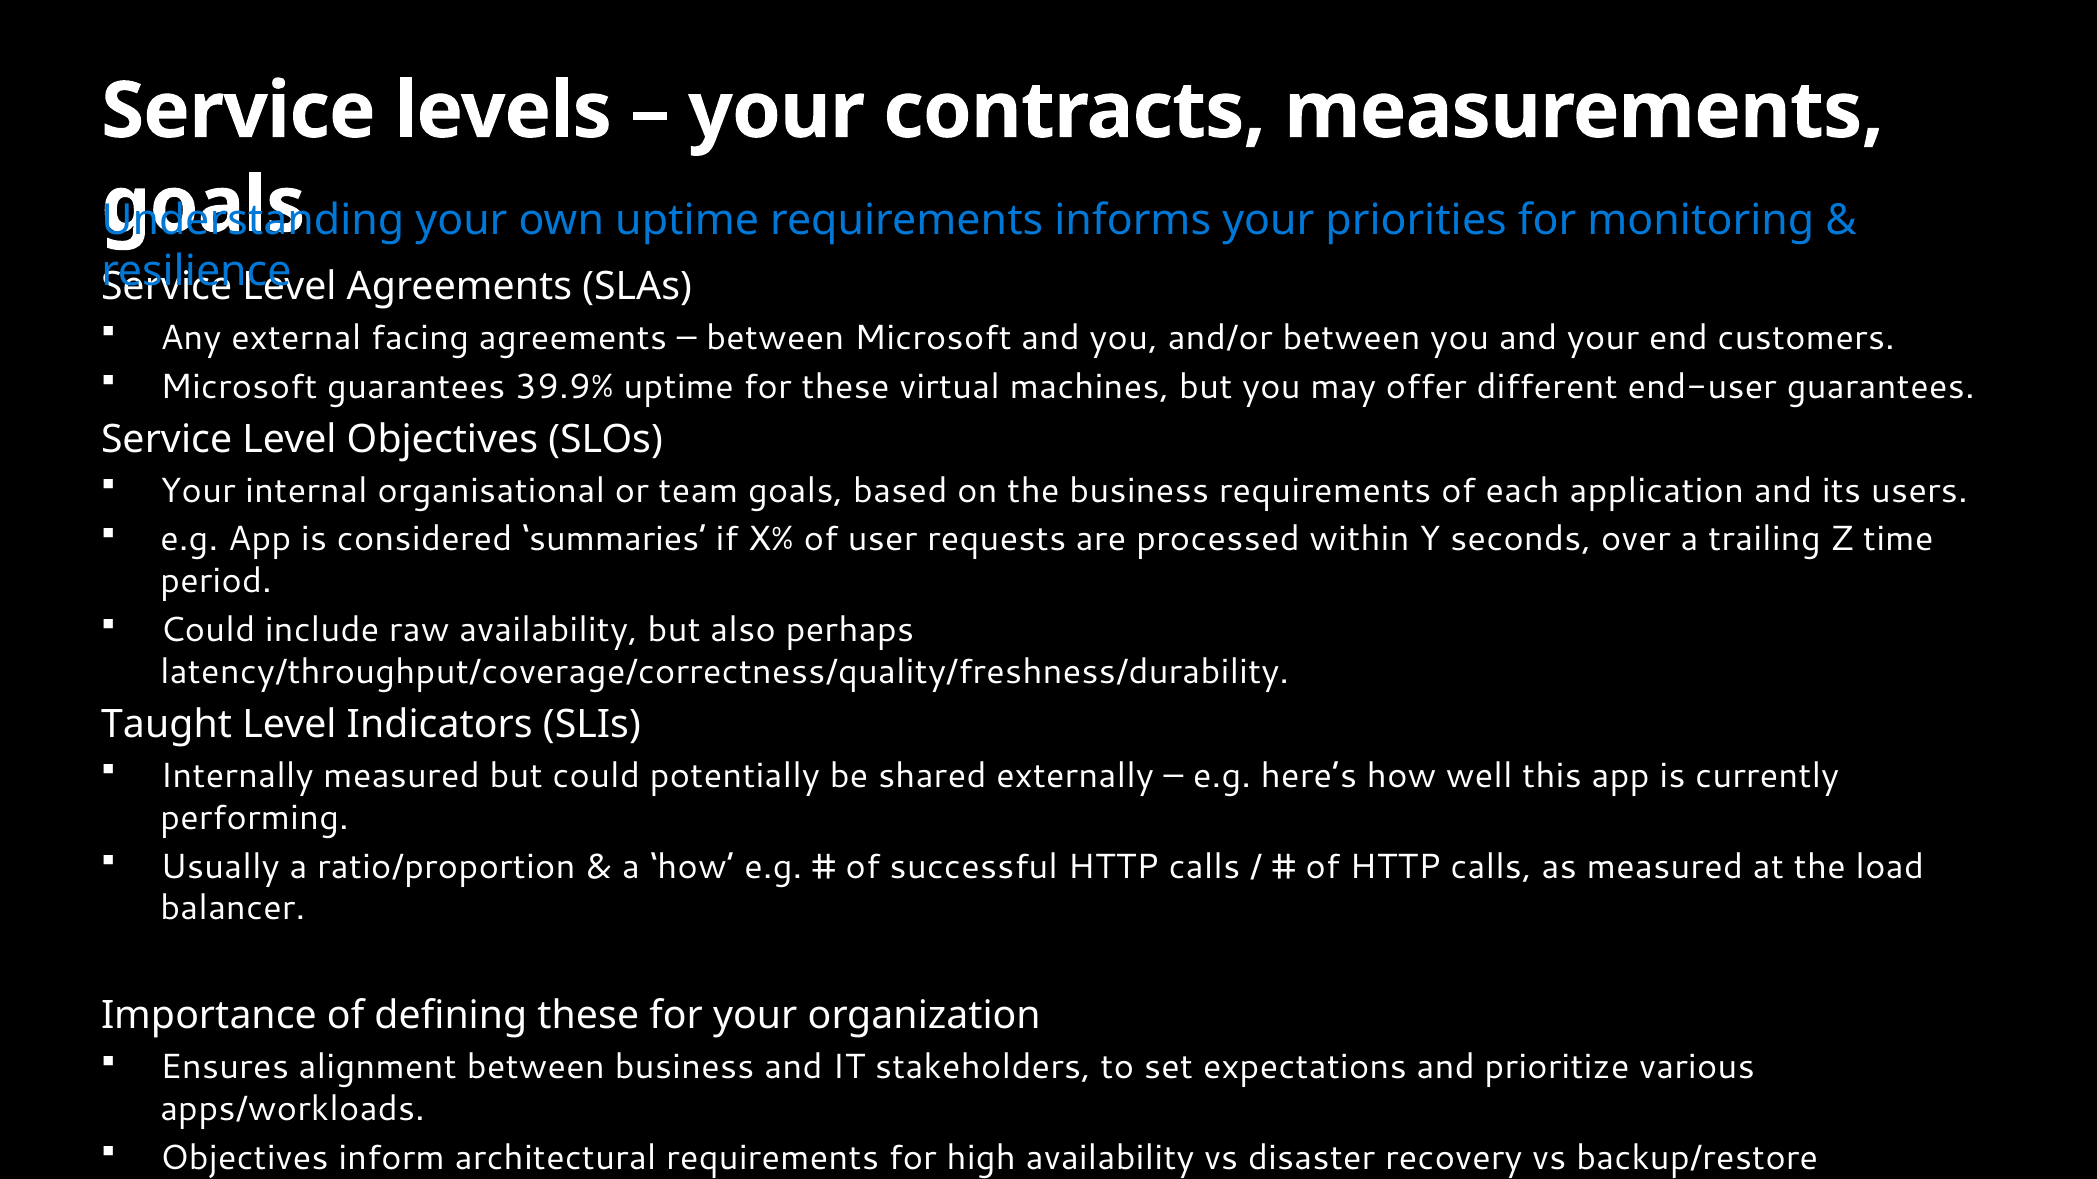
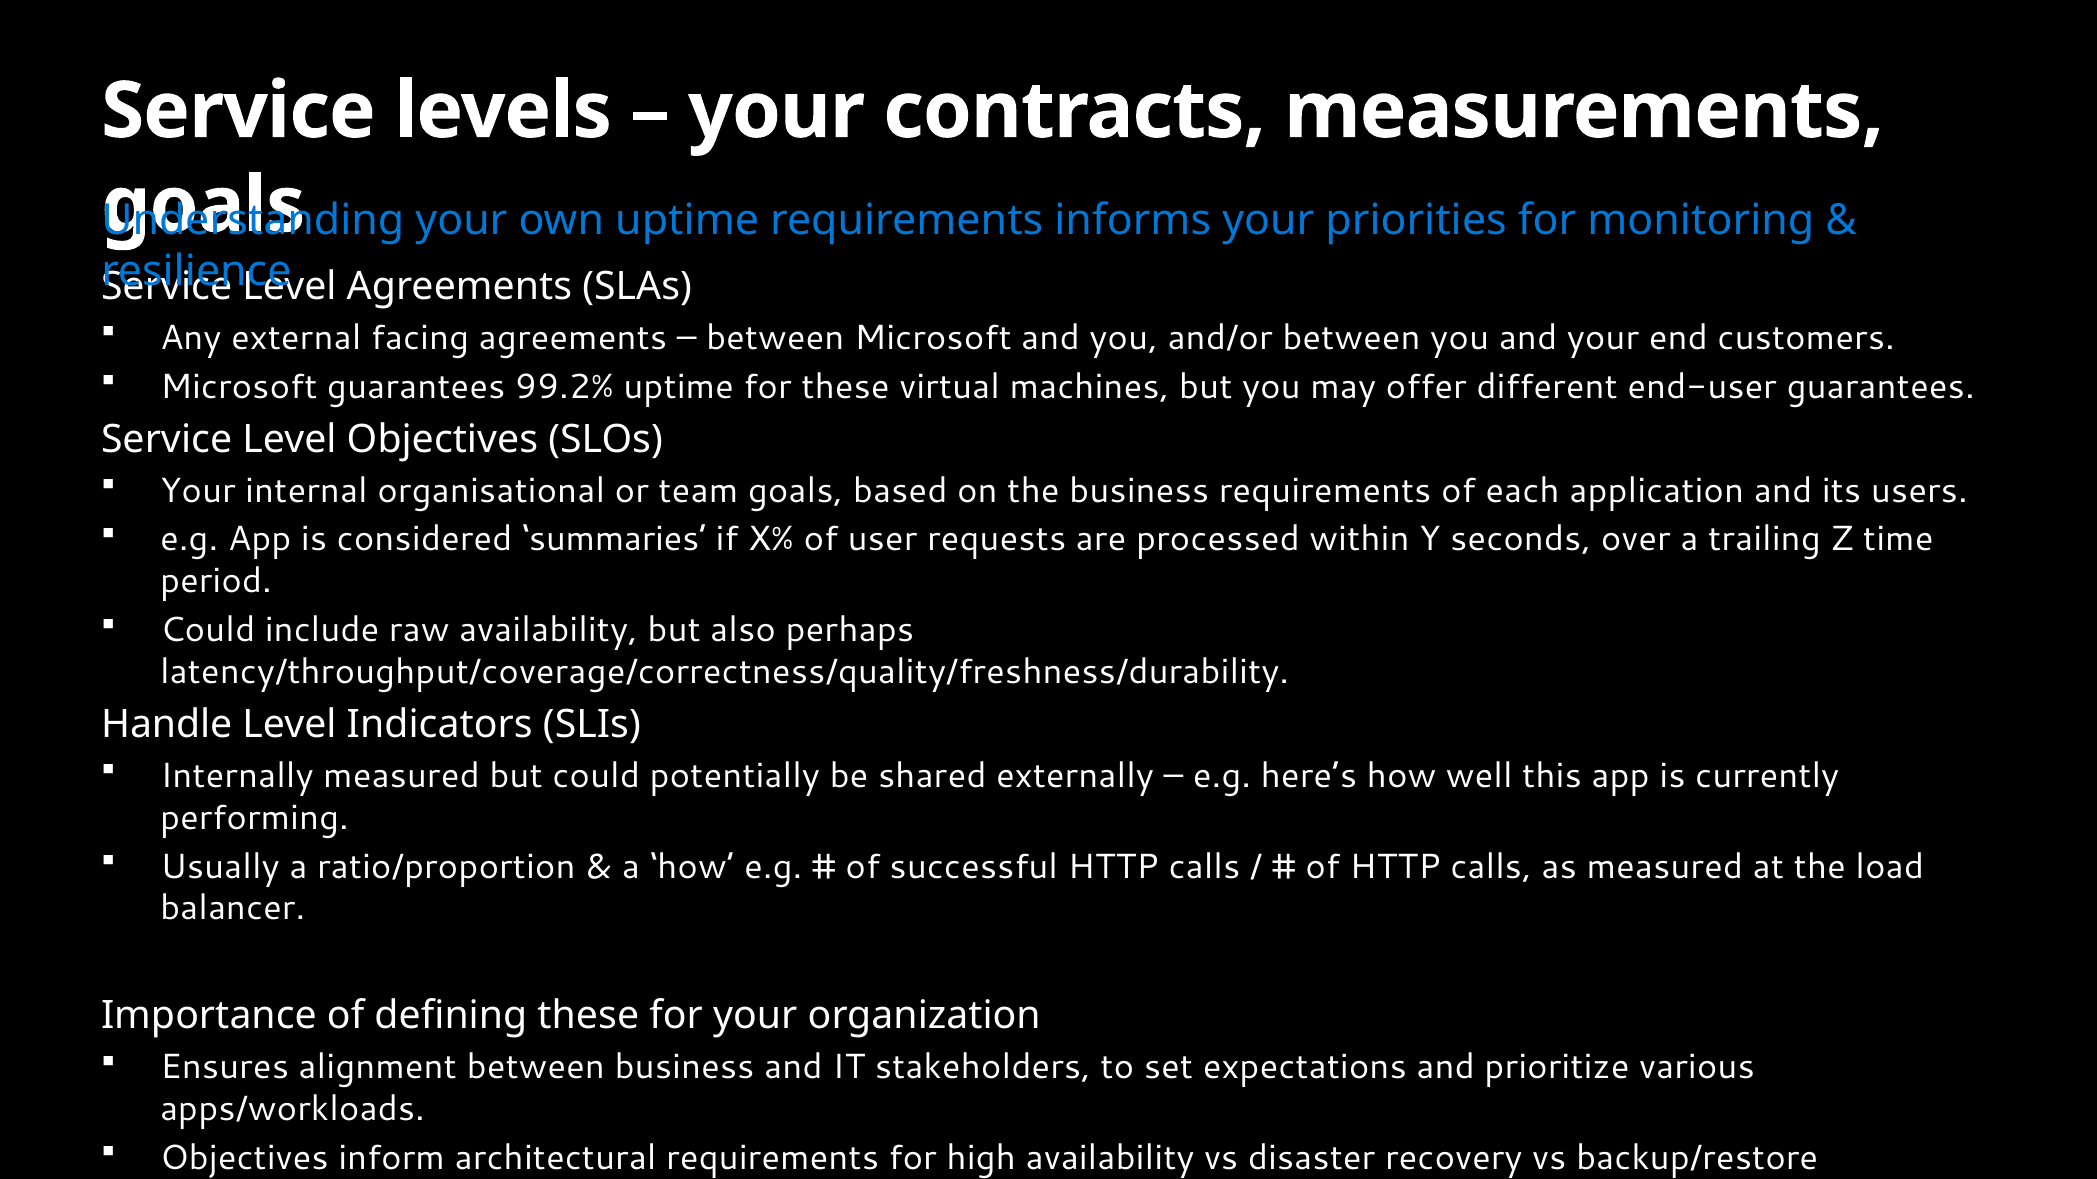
39.9%: 39.9% -> 99.2% (564, 387)
Taught: Taught -> Handle (167, 725)
